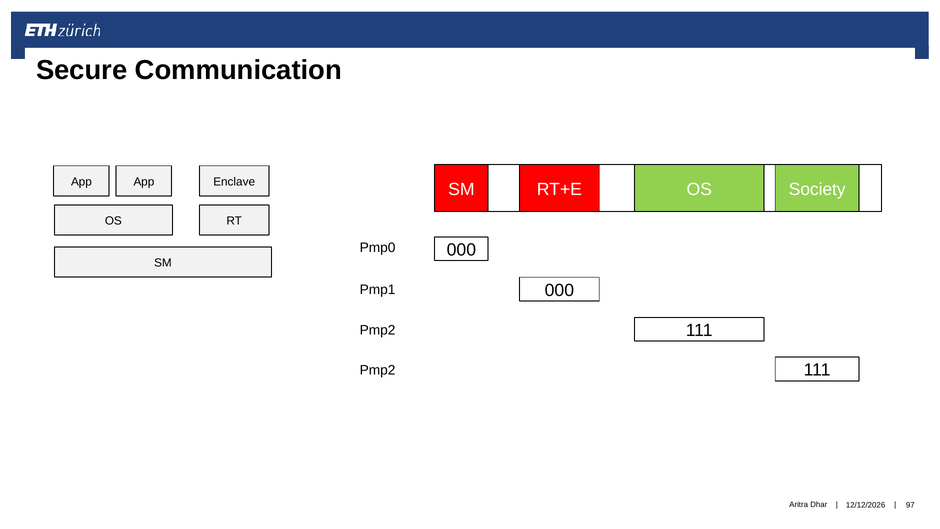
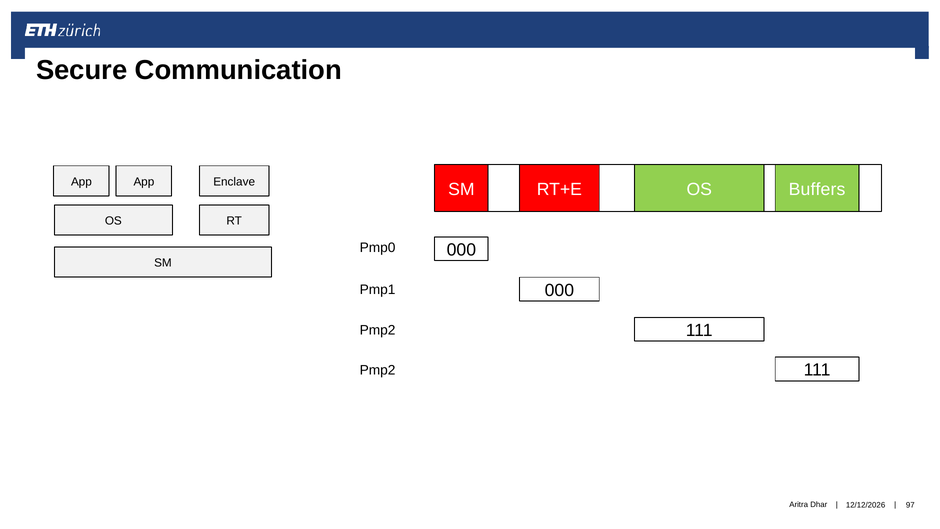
Society: Society -> Buffers (817, 189)
